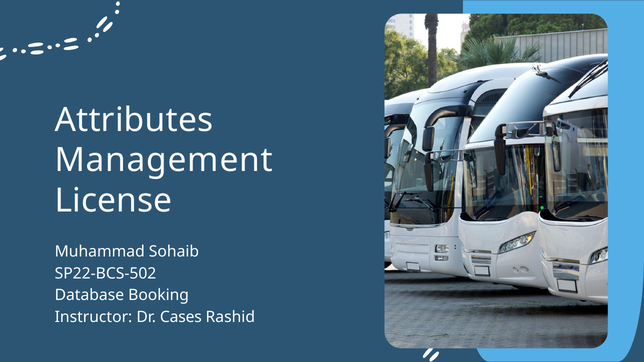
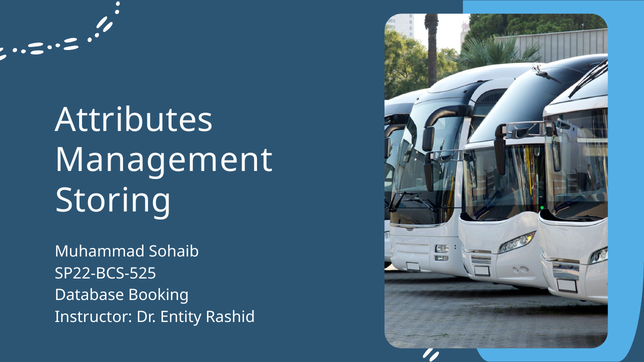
License: License -> Storing (113, 201)
SP22-BCS-502: SP22-BCS-502 -> SP22-BCS-525 (105, 274)
Cases: Cases -> Entity (181, 317)
